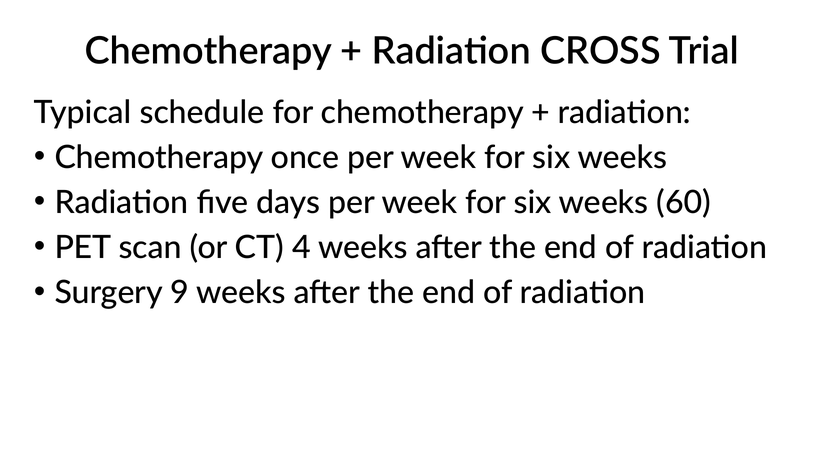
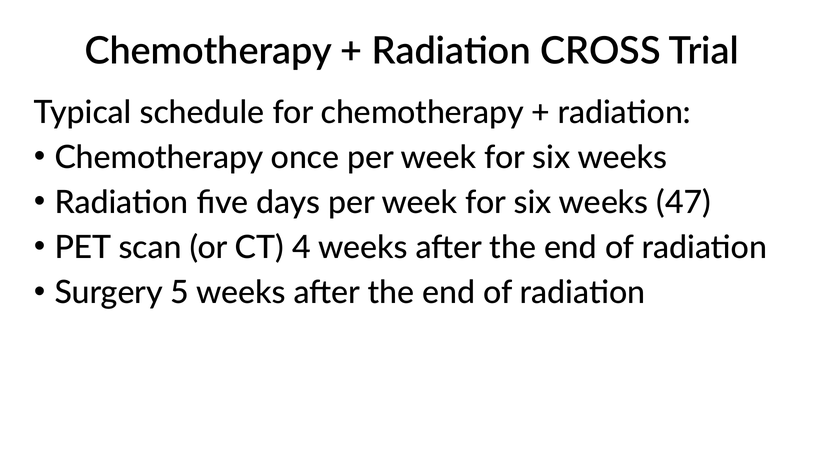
60: 60 -> 47 (684, 202)
9: 9 -> 5 (179, 292)
